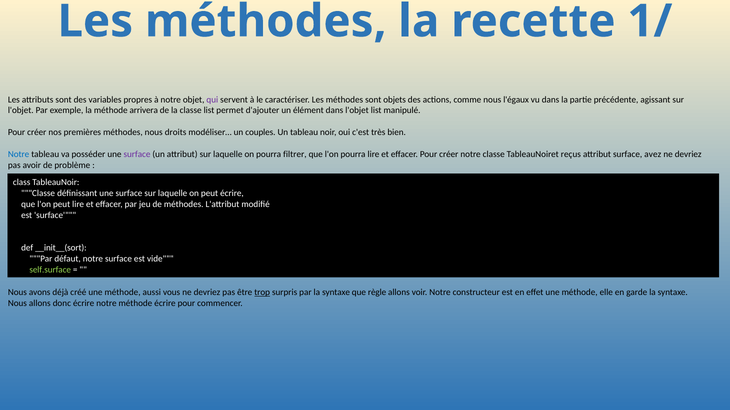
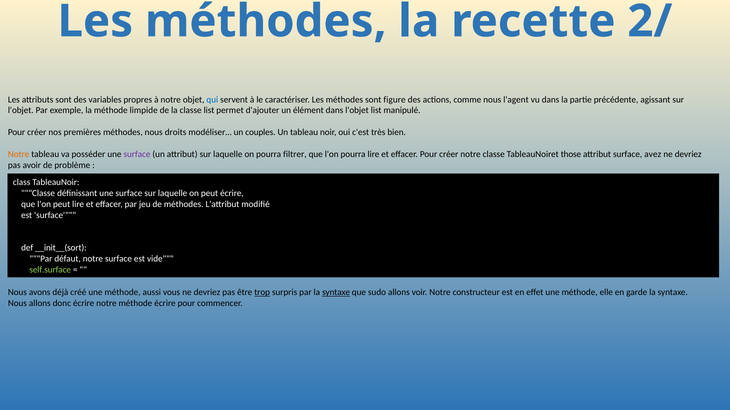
1/: 1/ -> 2/ (650, 21)
qui colour: purple -> blue (212, 100)
objets: objets -> figure (395, 100)
l'égaux: l'égaux -> l'agent (516, 100)
arrivera: arrivera -> limpide (144, 111)
Notre colour: blue -> orange (19, 154)
reçus: reçus -> those (571, 154)
syntaxe underline: none -> present (336, 293)
règle: règle -> sudo (377, 293)
